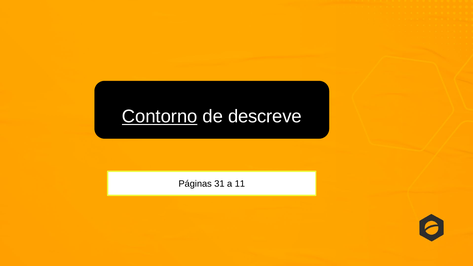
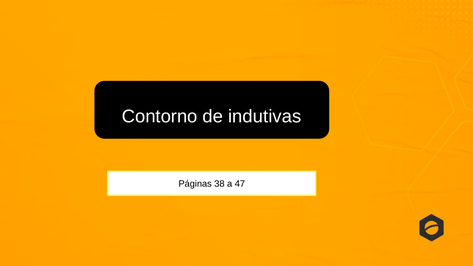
Contorno underline: present -> none (160, 117)
descreve: descreve -> indutivas (265, 117)
31: 31 -> 38 (219, 184)
11: 11 -> 47 (240, 184)
